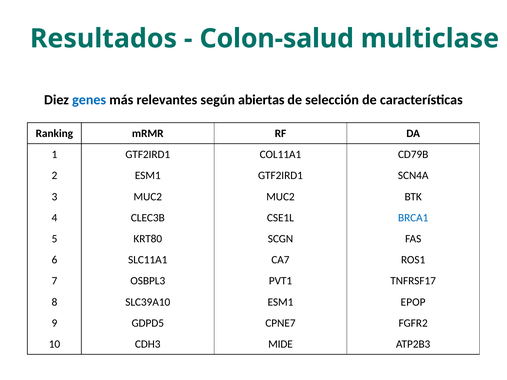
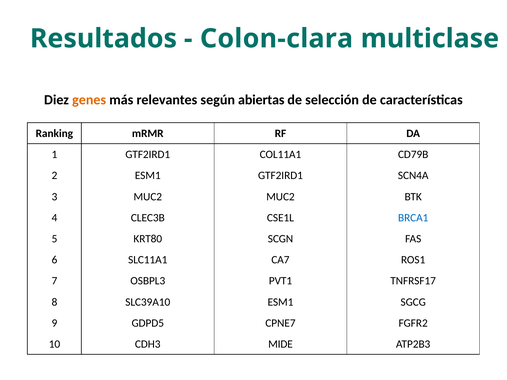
Colon-salud: Colon-salud -> Colon-clara (277, 39)
genes colour: blue -> orange (89, 100)
EPOP: EPOP -> SGCG (413, 302)
